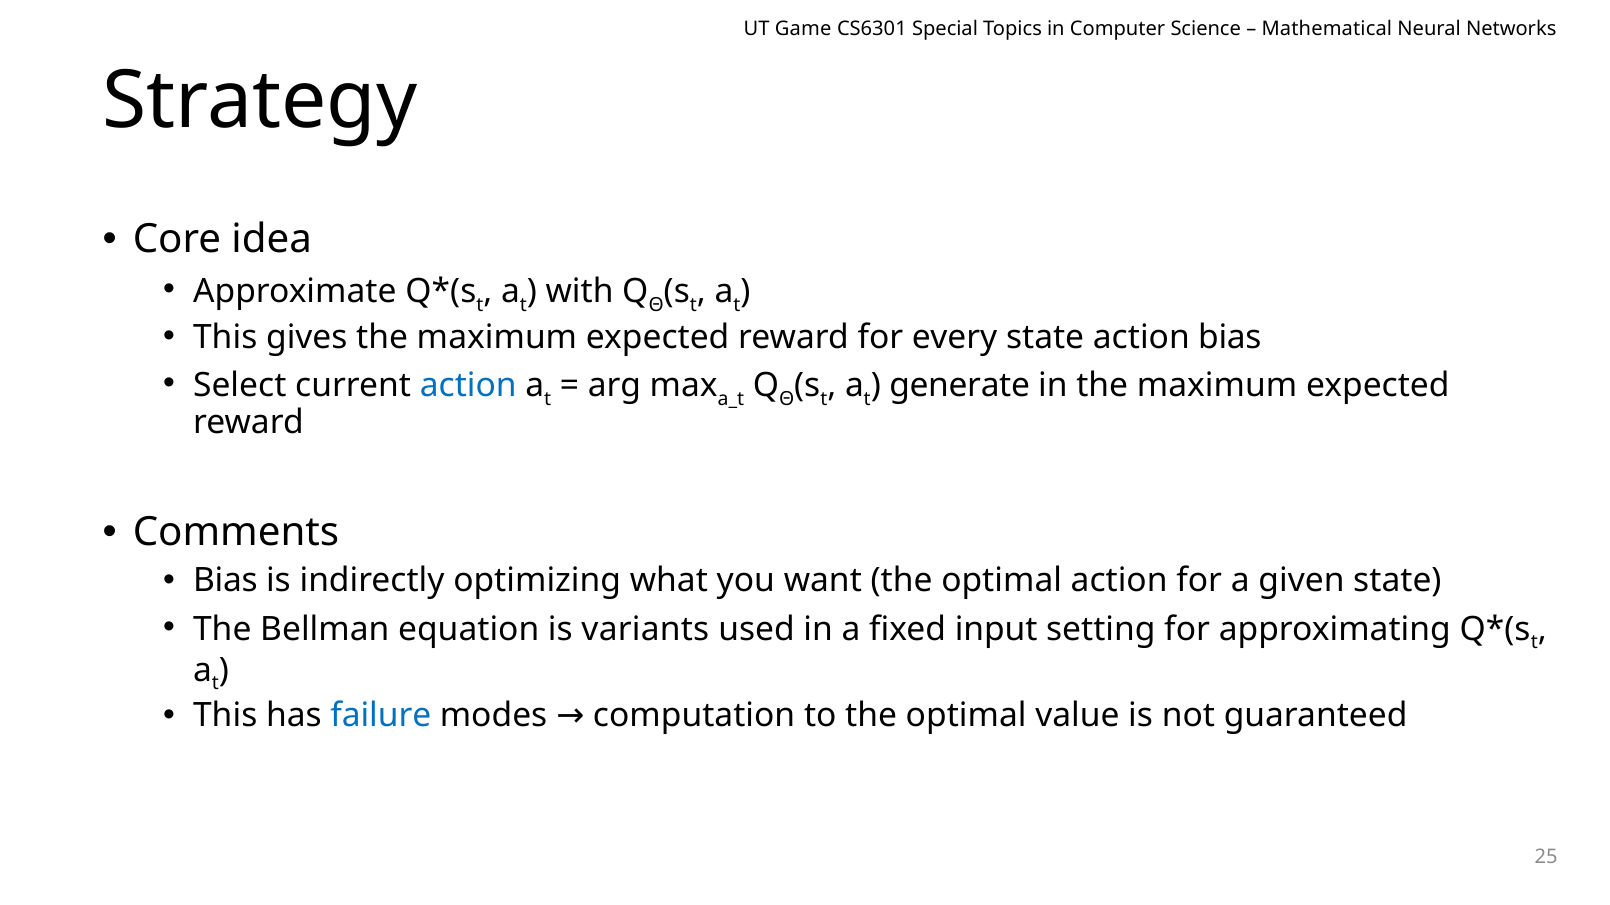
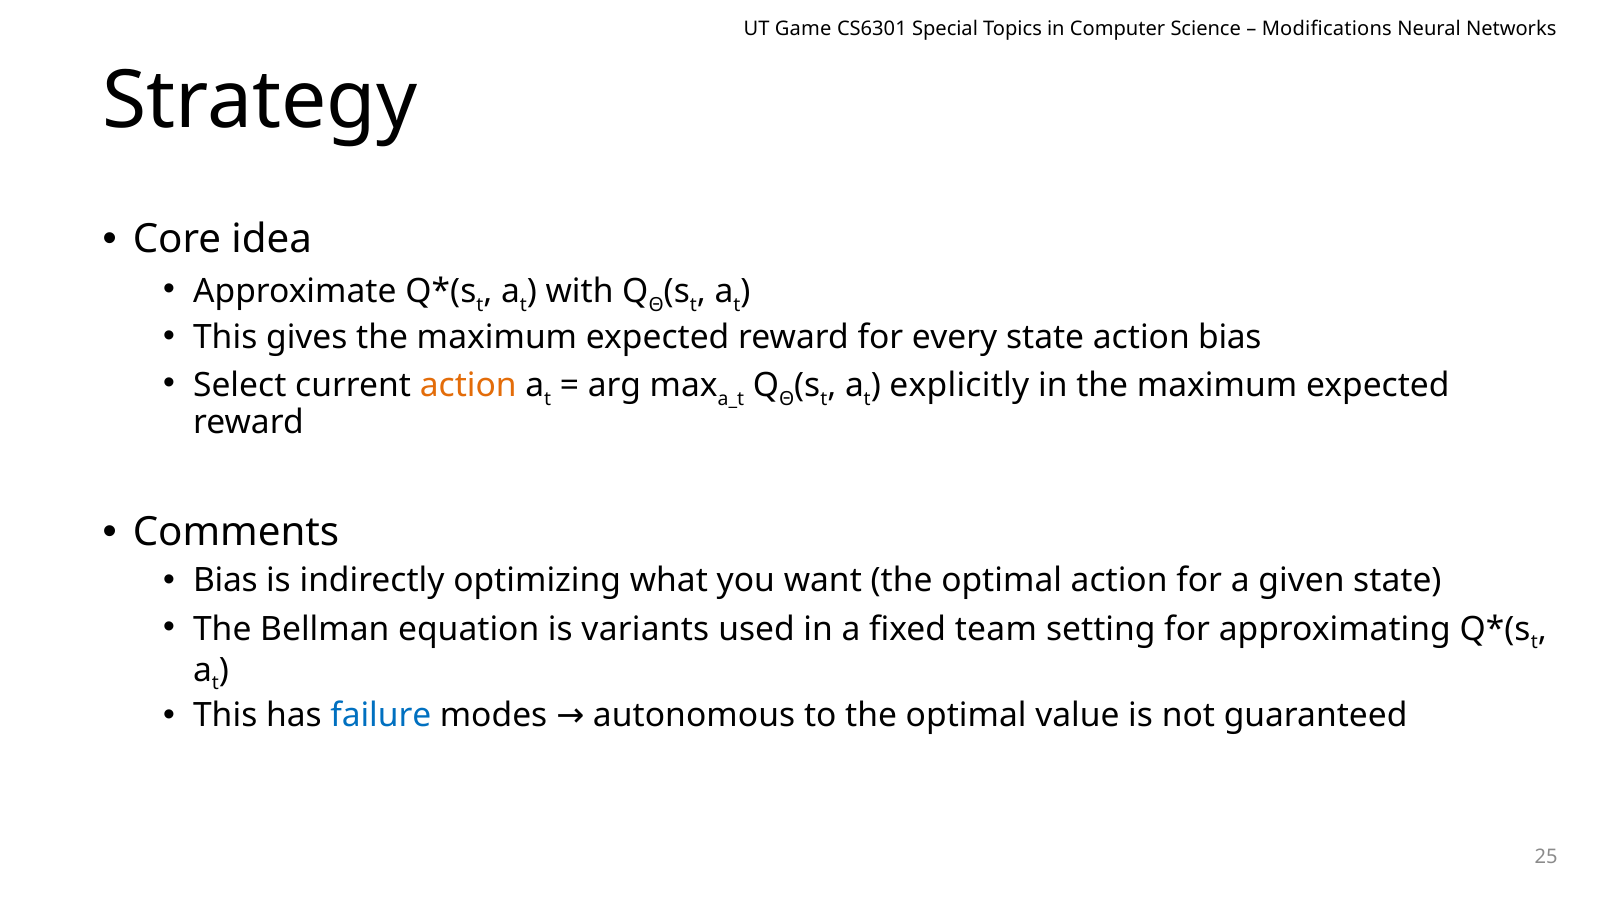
Mathematical: Mathematical -> Modifications (1327, 28)
action colour: blue -> orange (468, 386)
generate: generate -> explicitly (959, 386)
input: input -> team (996, 630)
computation: computation -> autonomous (694, 716)
